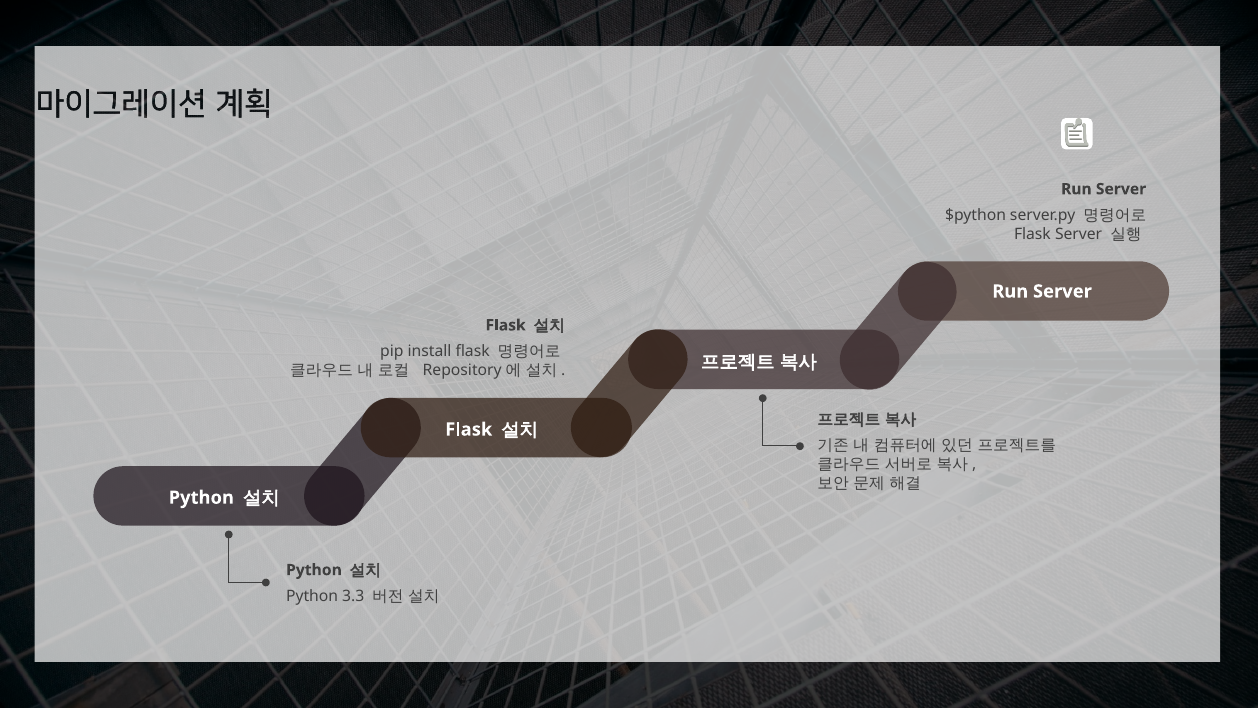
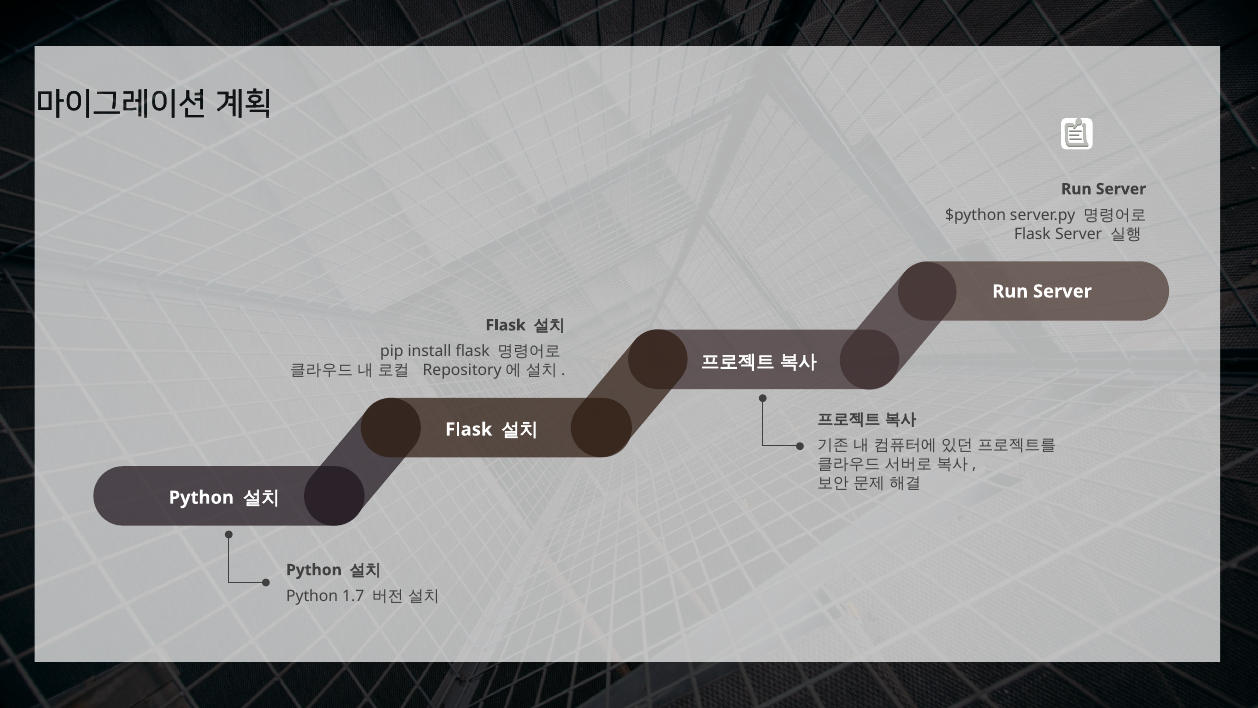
3.3: 3.3 -> 1.7 (353, 596)
